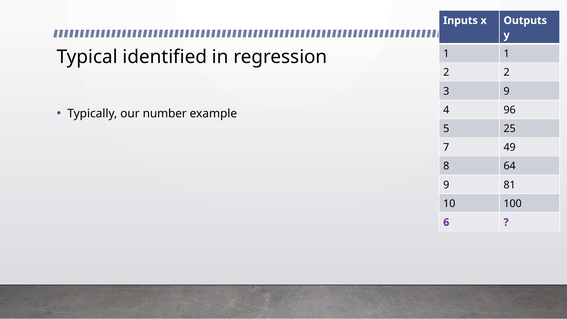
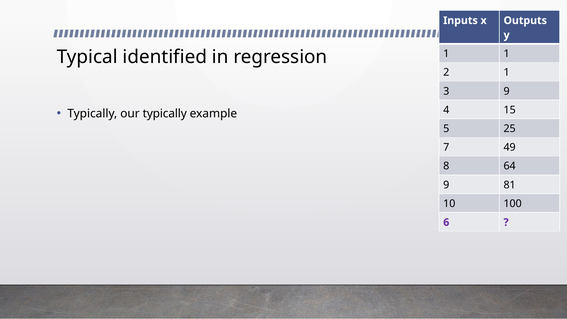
2 2: 2 -> 1 (507, 72)
96: 96 -> 15 (510, 110)
our number: number -> typically (165, 114)
